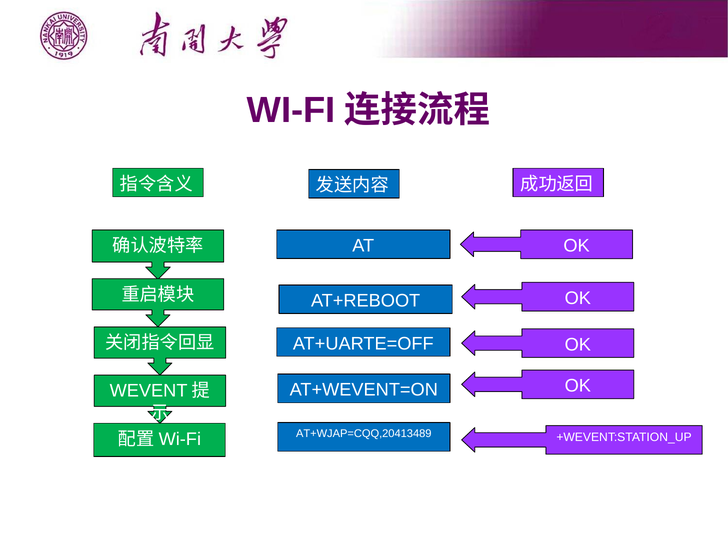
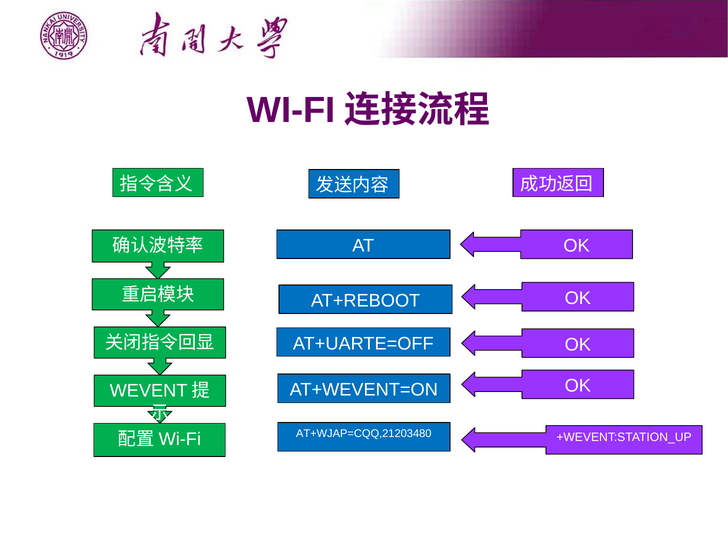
AT+WJAP=CQQ,20413489: AT+WJAP=CQQ,20413489 -> AT+WJAP=CQQ,21203480 (364, 434)
